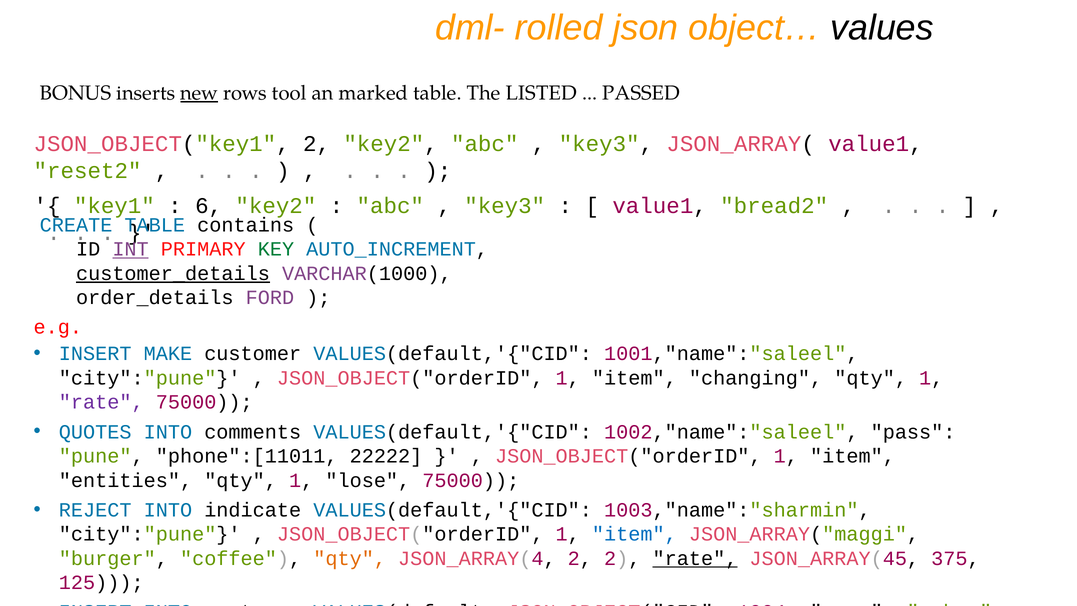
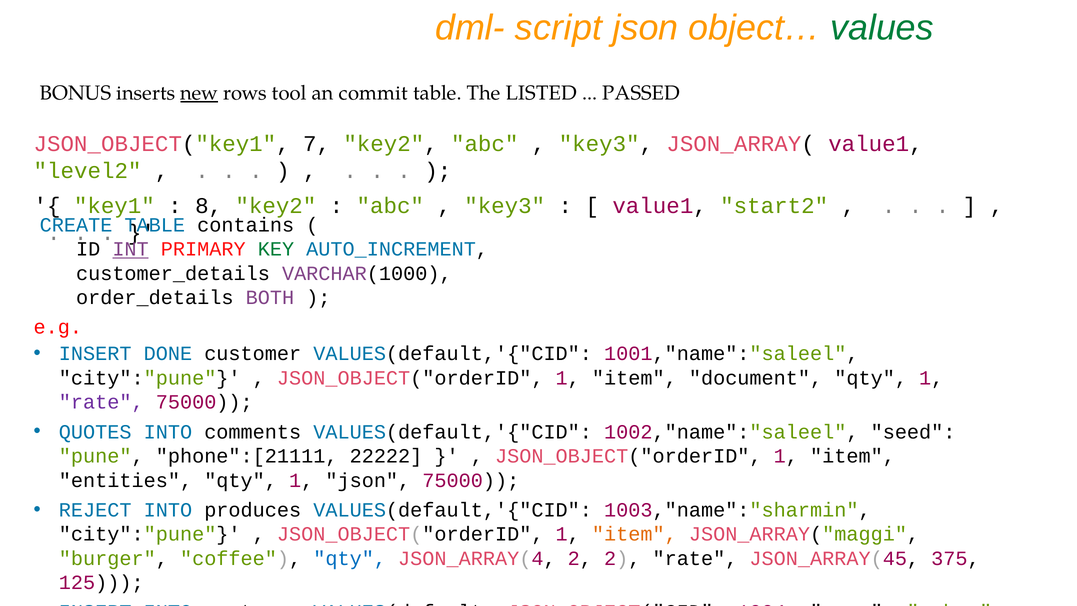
rolled: rolled -> script (559, 28)
values colour: black -> green (882, 28)
marked: marked -> commit (373, 93)
JSON_OBJECT("key1 2: 2 -> 7 (317, 144)
reset2: reset2 -> level2 (88, 171)
6: 6 -> 8 (209, 206)
bread2: bread2 -> start2 (774, 206)
customer_details underline: present -> none (173, 273)
FORD: FORD -> BOTH (270, 298)
MAKE: MAKE -> DONE (168, 354)
changing: changing -> document (756, 378)
pass: pass -> seed (913, 432)
phone":[11011: phone":[11011 -> phone":[21111 (247, 456)
1 lose: lose -> json (368, 480)
indicate: indicate -> produces (253, 510)
item colour: blue -> orange (634, 534)
qty colour: orange -> blue (350, 558)
rate underline: present -> none (695, 558)
